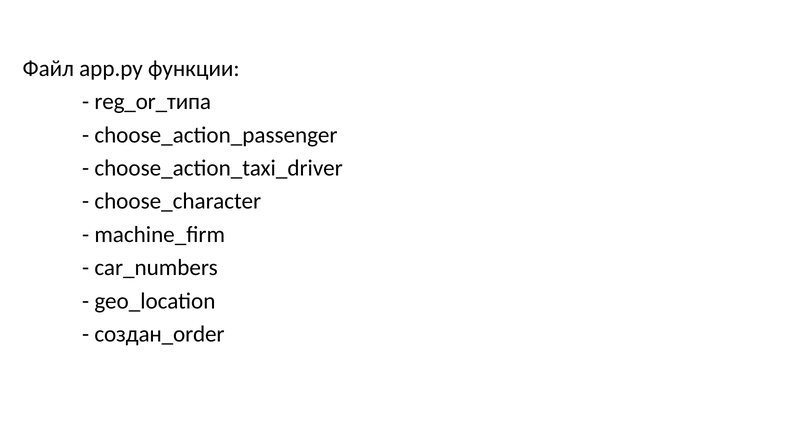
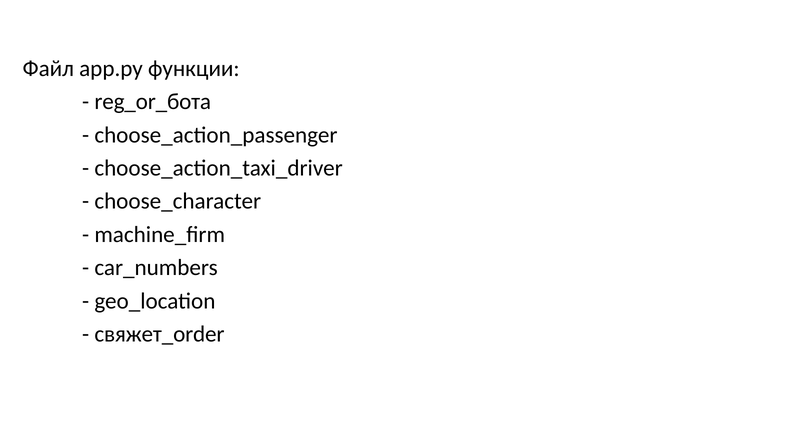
reg_or_типа: reg_or_типа -> reg_or_бота (153, 102)
создан_order: создан_order -> свяжет_order (159, 335)
